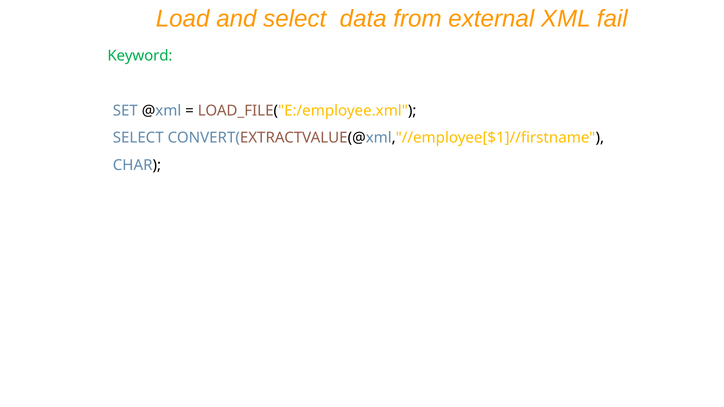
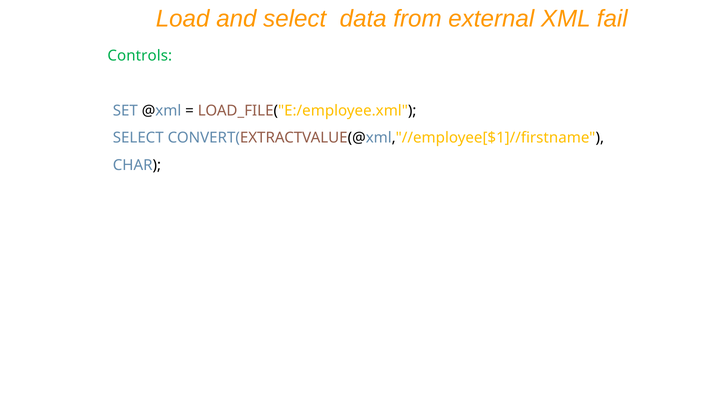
Keyword: Keyword -> Controls (140, 56)
